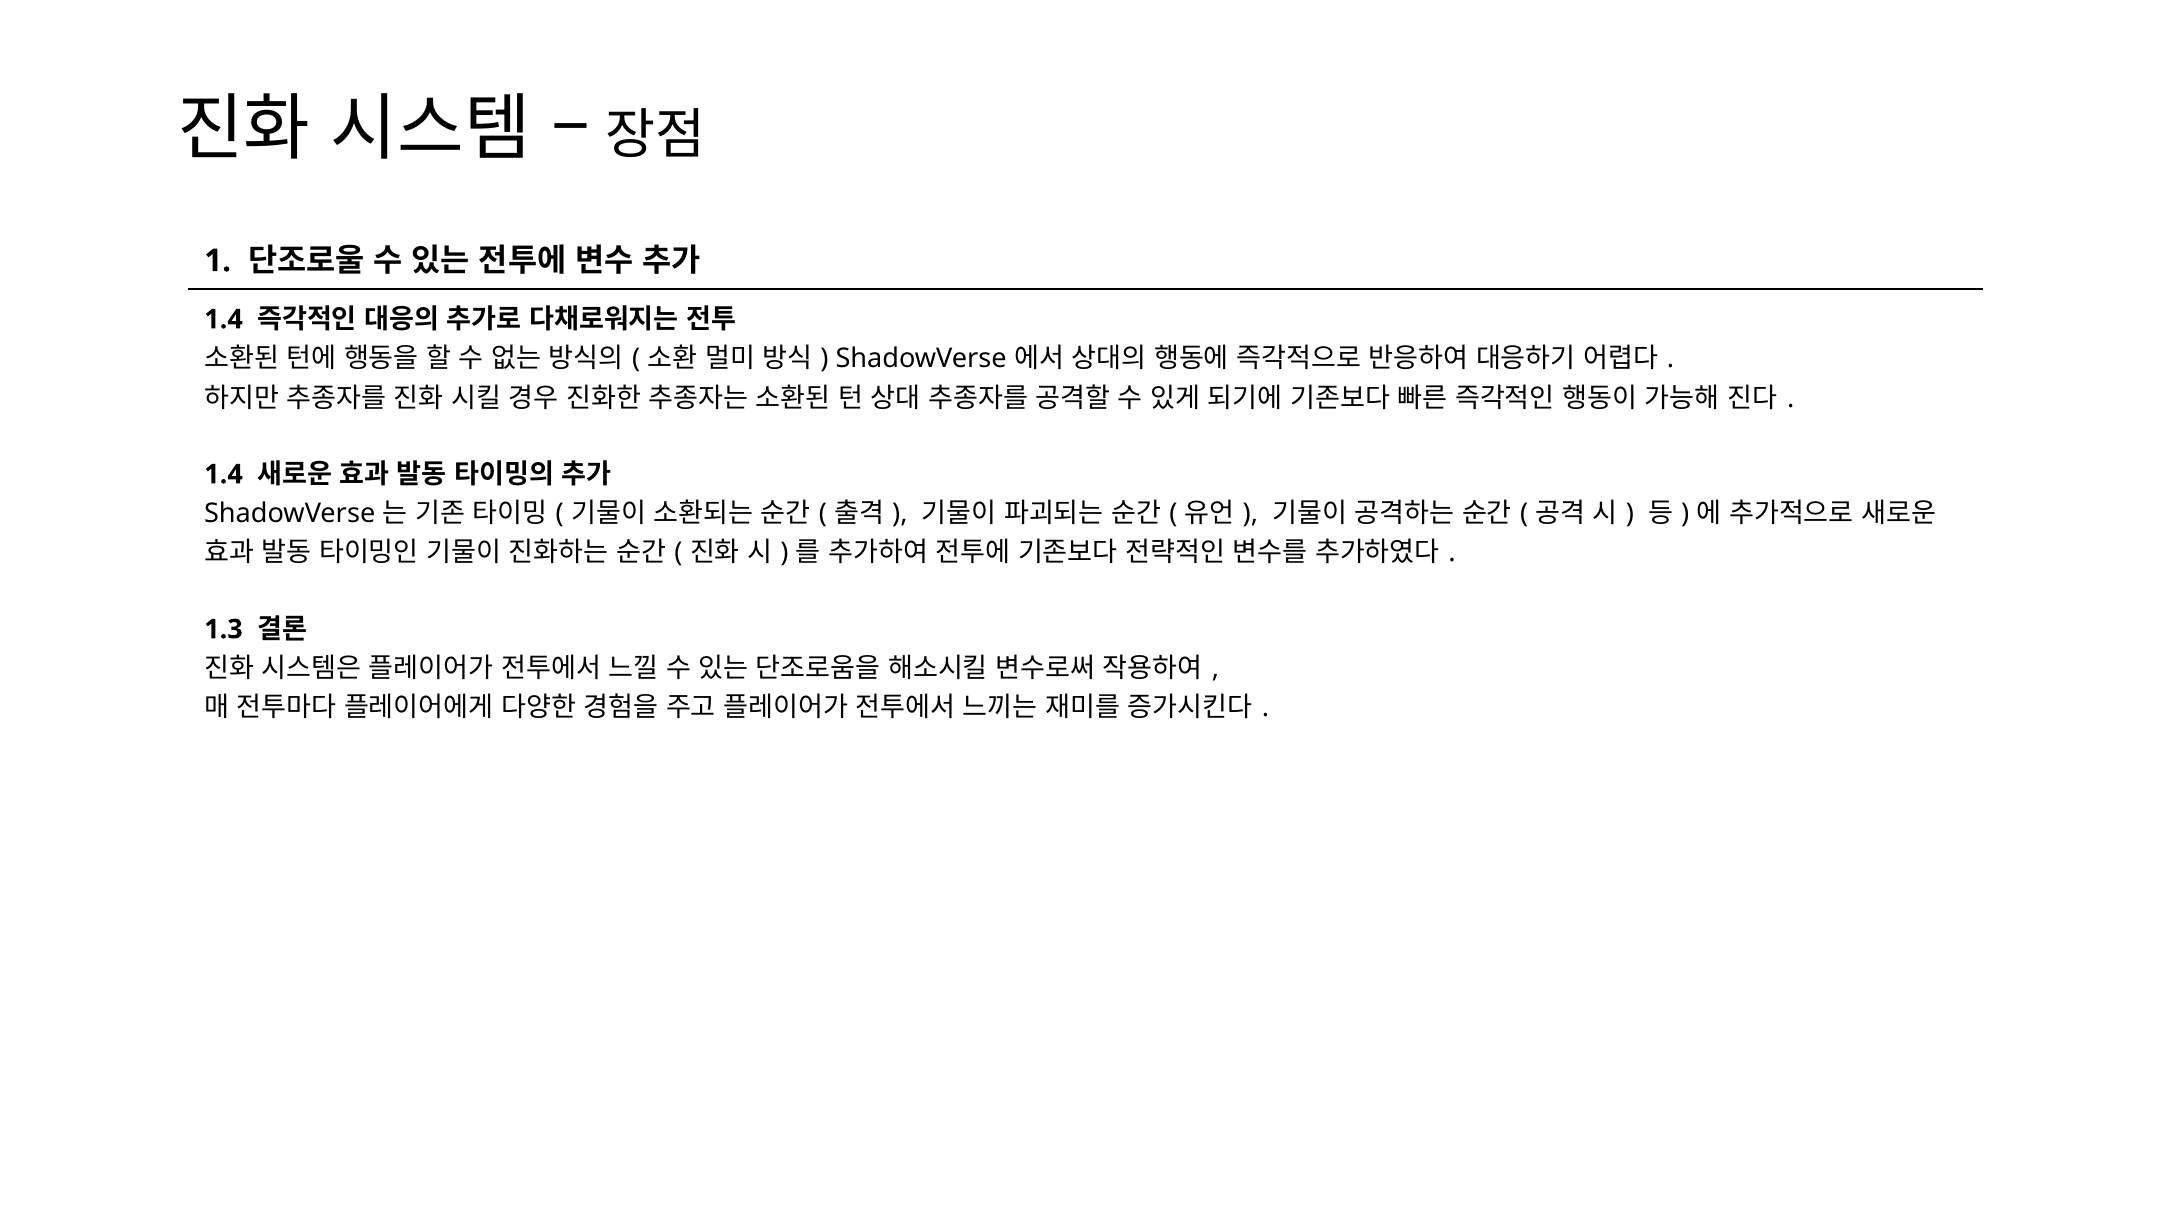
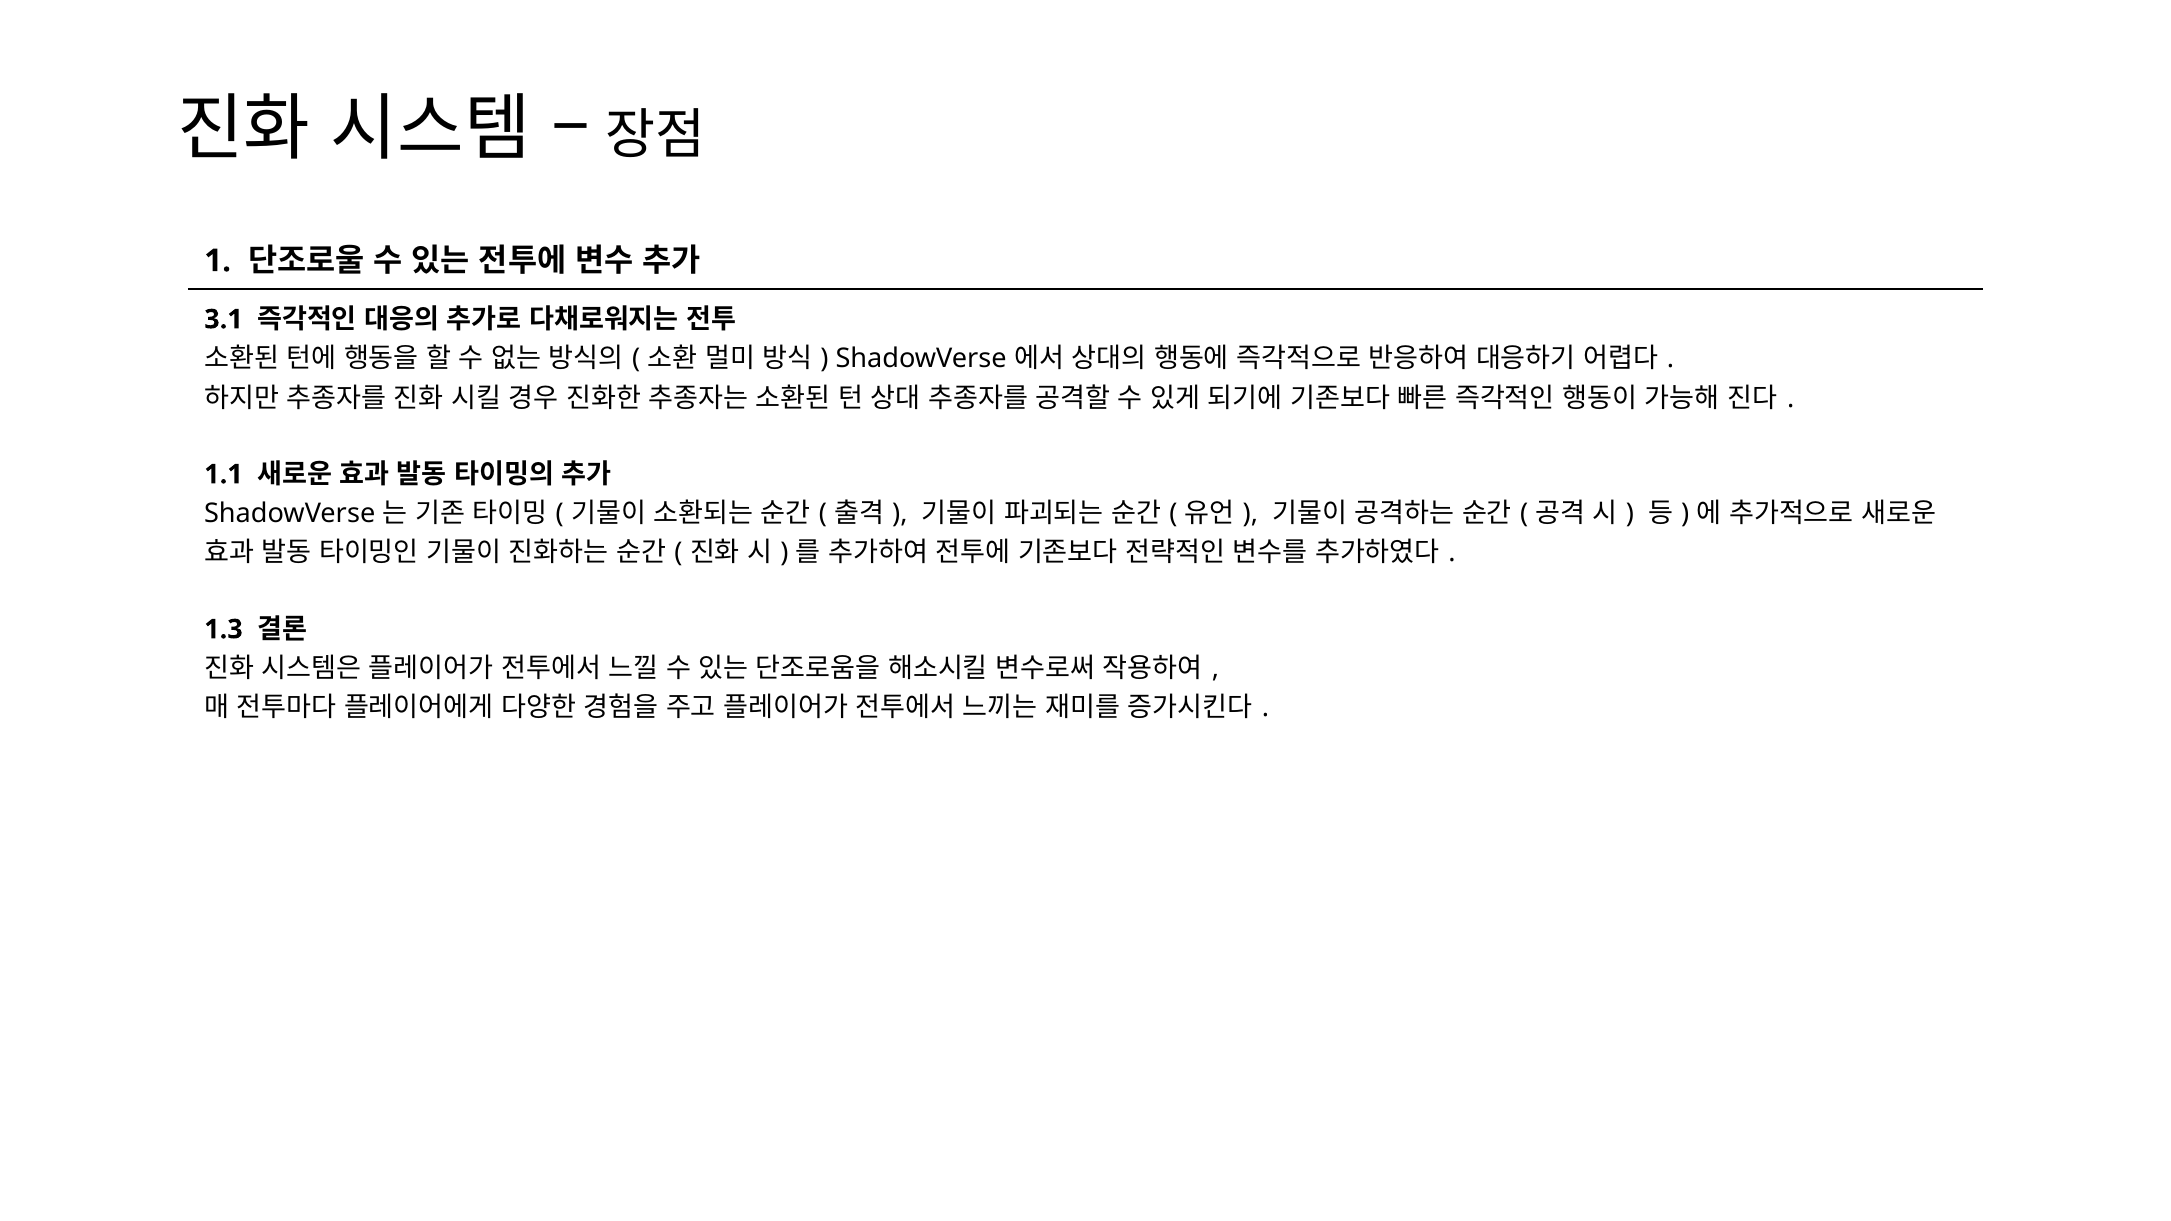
1.4: 1.4 -> 3.1 (224, 319)
1.4: 1.4 -> 1.1 (224, 474)
